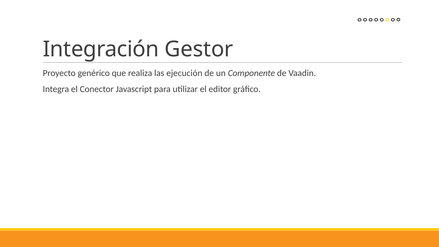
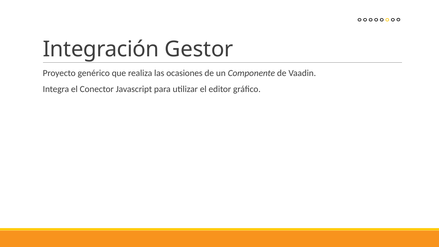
ejecución: ejecución -> ocasiones (184, 73)
